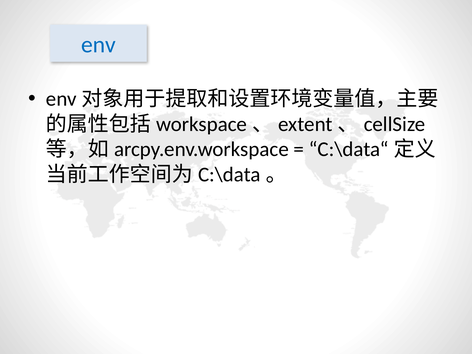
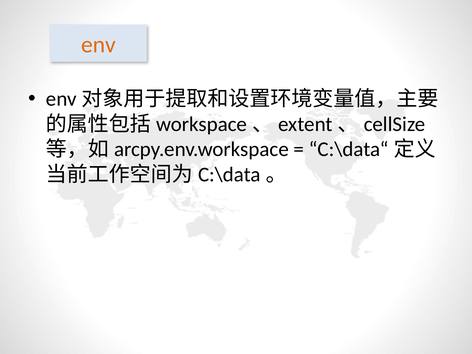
env colour: blue -> orange (99, 45)
